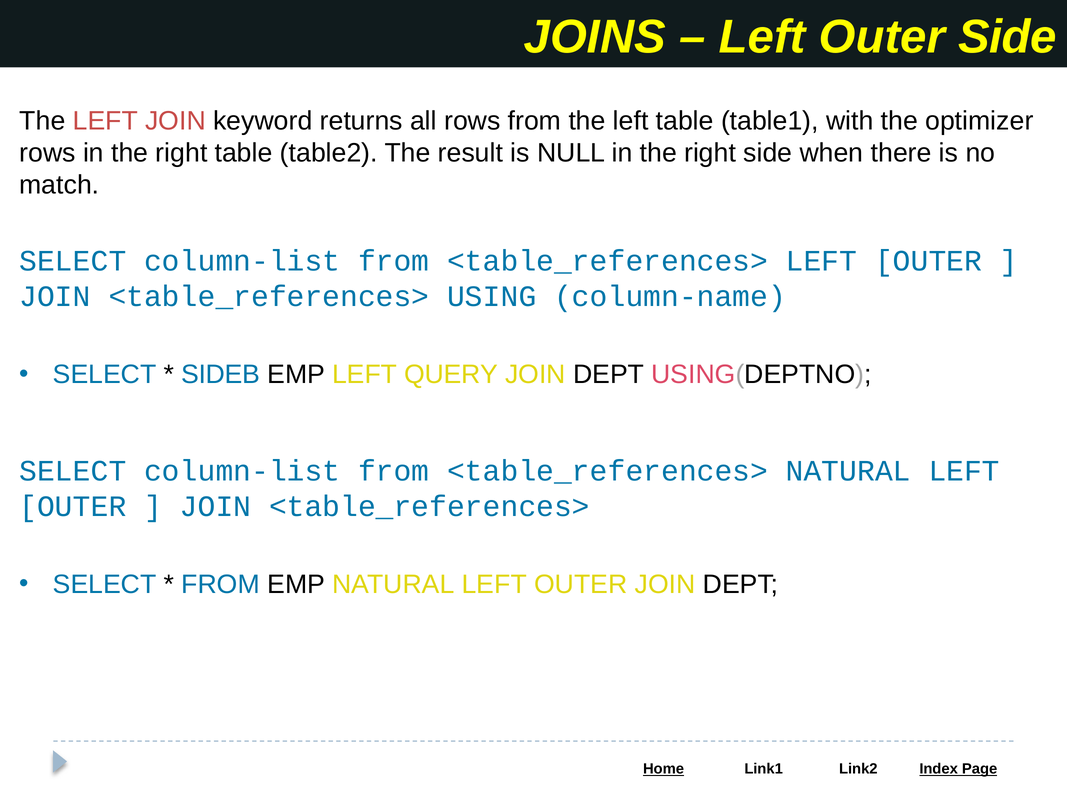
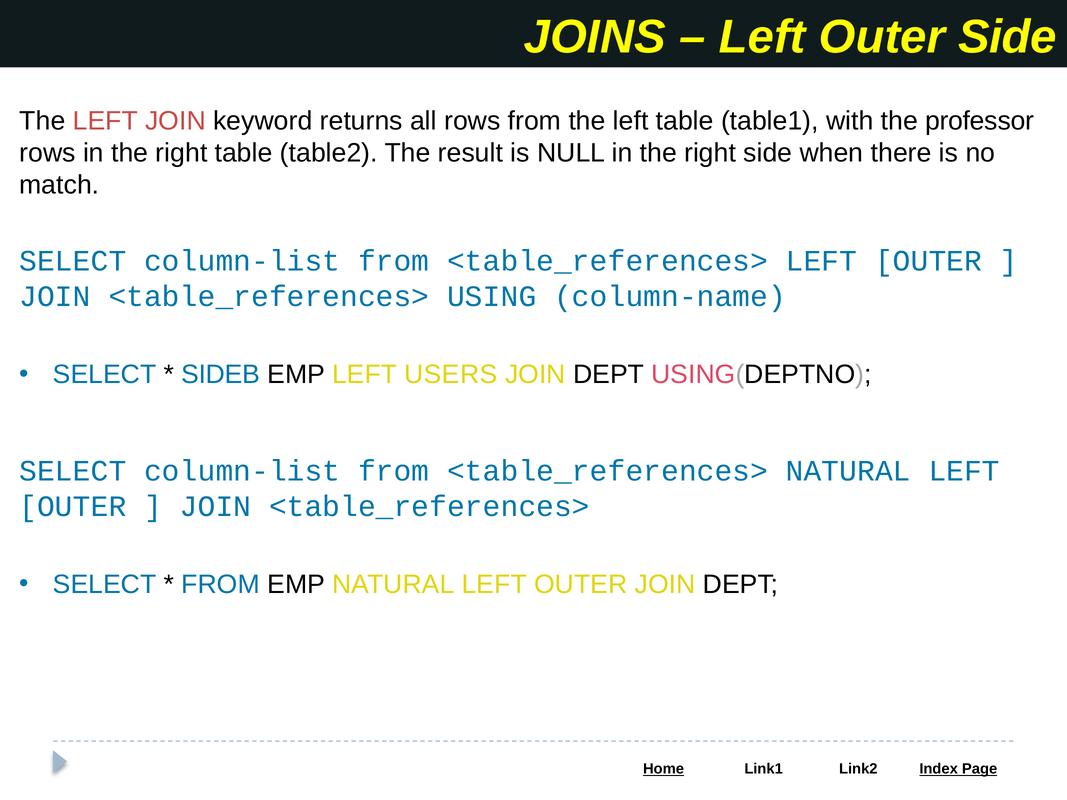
optimizer: optimizer -> professor (980, 121)
QUERY: QUERY -> USERS (451, 375)
